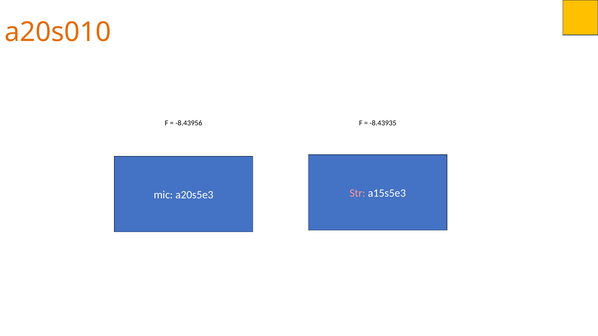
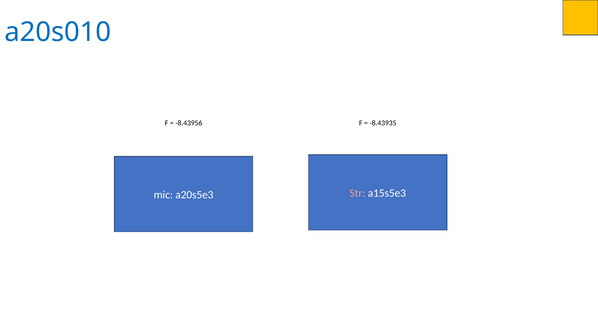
a20s010 colour: orange -> blue (58, 32)
